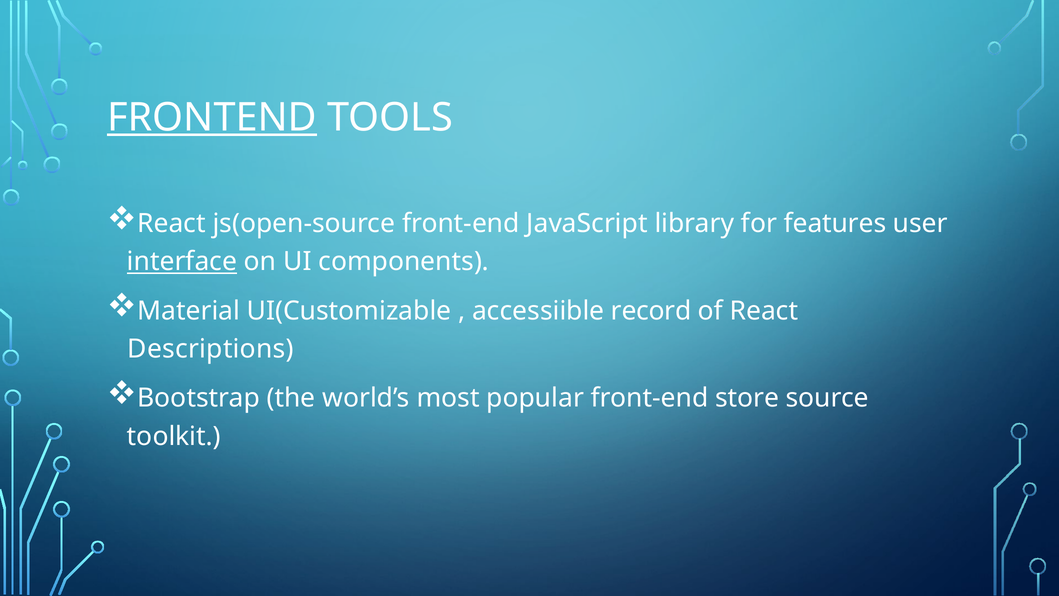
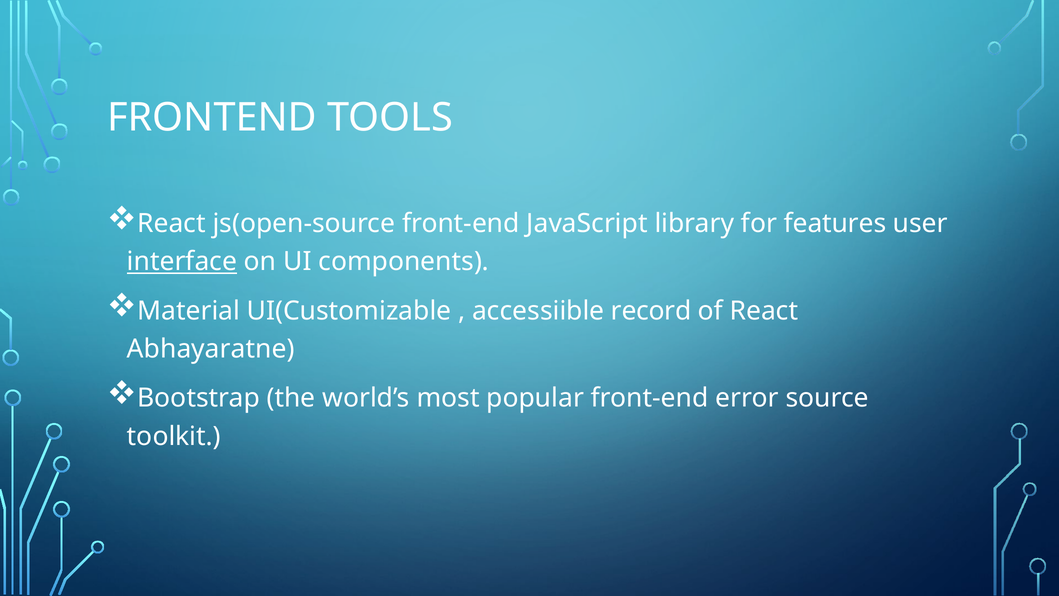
FRONTEND underline: present -> none (212, 118)
Descriptions: Descriptions -> Abhayaratne (211, 349)
store: store -> error (747, 398)
